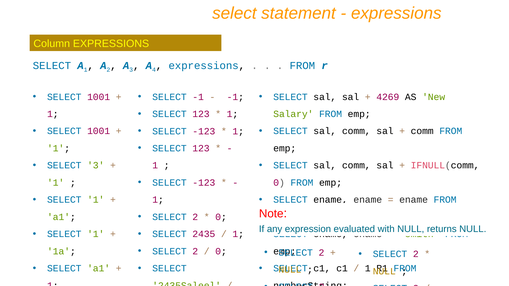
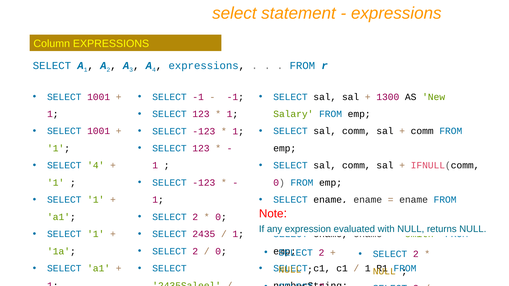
4269: 4269 -> 1300 (388, 97)
SELECT 3: 3 -> 4 (96, 166)
